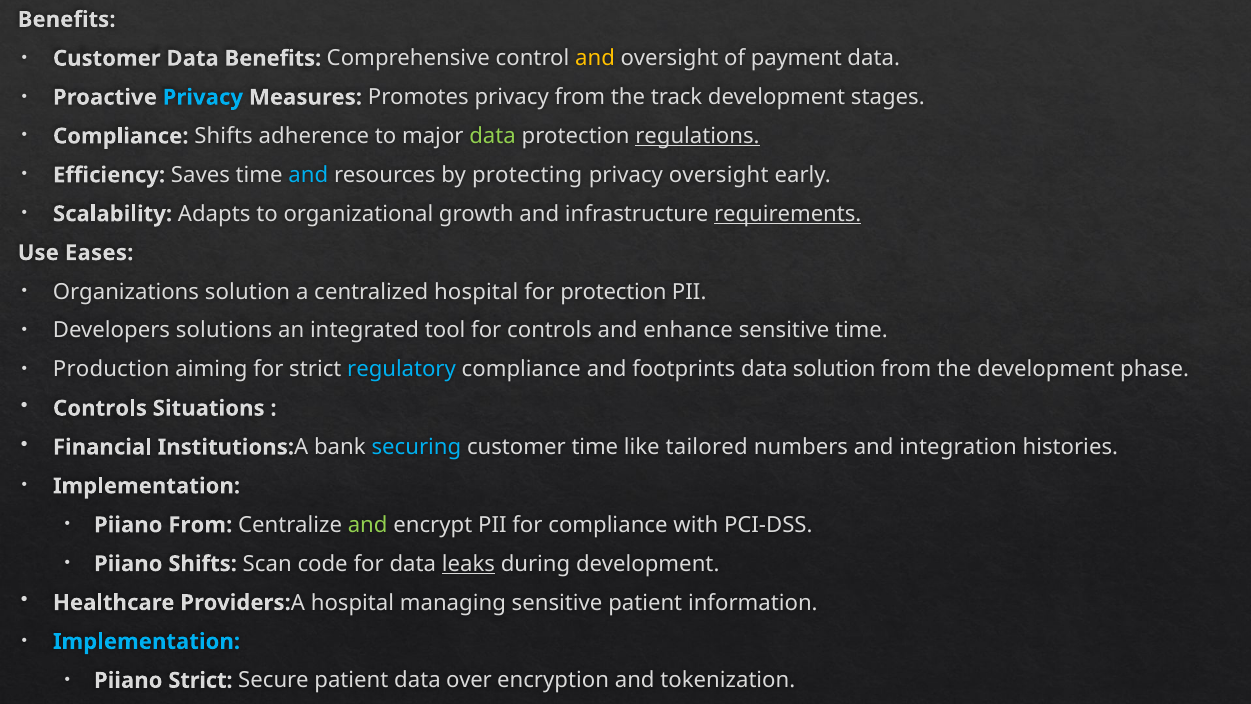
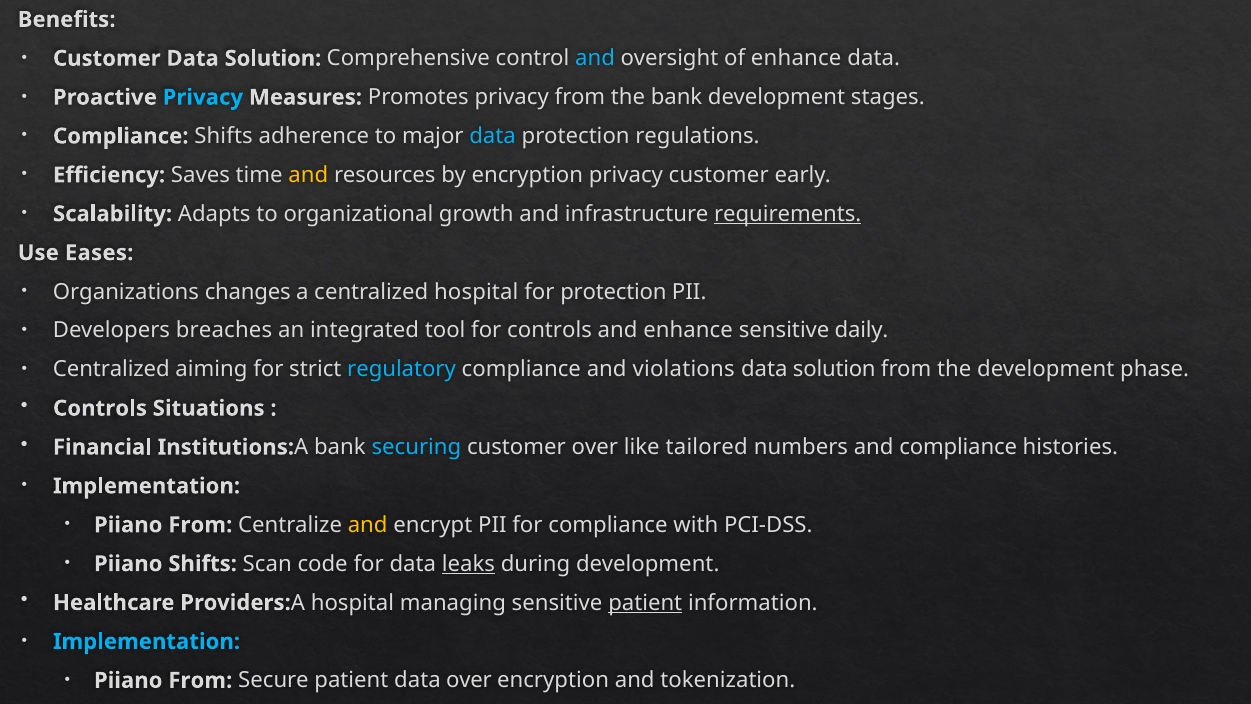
Benefits: Benefits -> Solution (273, 58)
and colour: yellow -> light blue (595, 58)
of payment: payment -> enhance (796, 58)
the track: track -> bank (677, 97)
data colour: light green -> light blue (493, 136)
regulations underline: present -> none (697, 136)
and colour: light blue -> yellow (308, 175)
by protecting: protecting -> encryption (527, 175)
privacy oversight: oversight -> customer (719, 175)
Organizations solution: solution -> changes (248, 292)
solutions: solutions -> breaches (224, 330)
sensitive time: time -> daily (862, 330)
Production: Production -> Centralized (111, 369)
footprints: footprints -> violations (684, 369)
customer time: time -> over (595, 447)
and integration: integration -> compliance (958, 447)
and colour: light green -> yellow (368, 525)
patient underline: none -> present (645, 602)
Strict: Strict -> From (200, 680)
